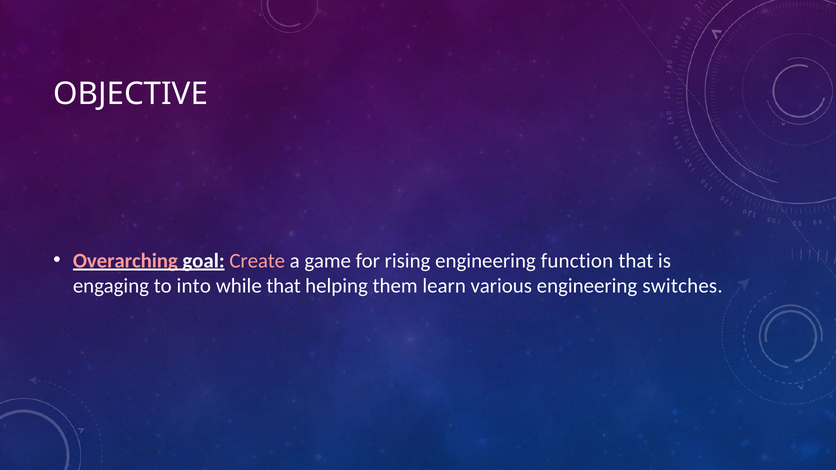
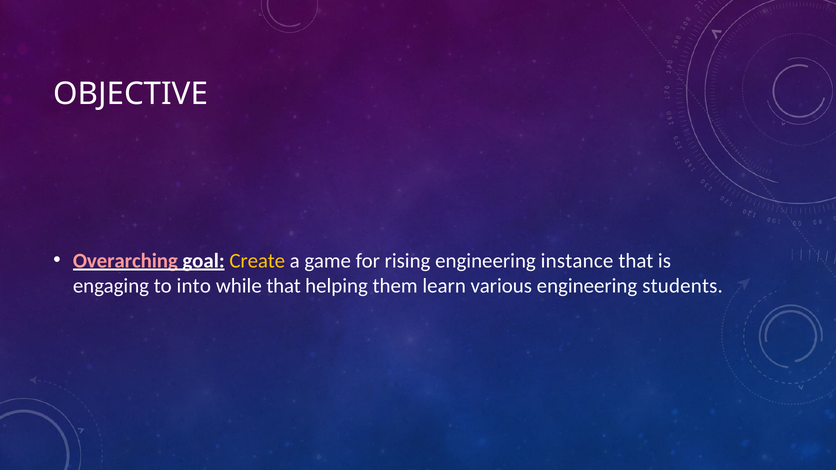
Create colour: pink -> yellow (257, 261)
function: function -> instance (577, 261)
switches: switches -> students (683, 286)
